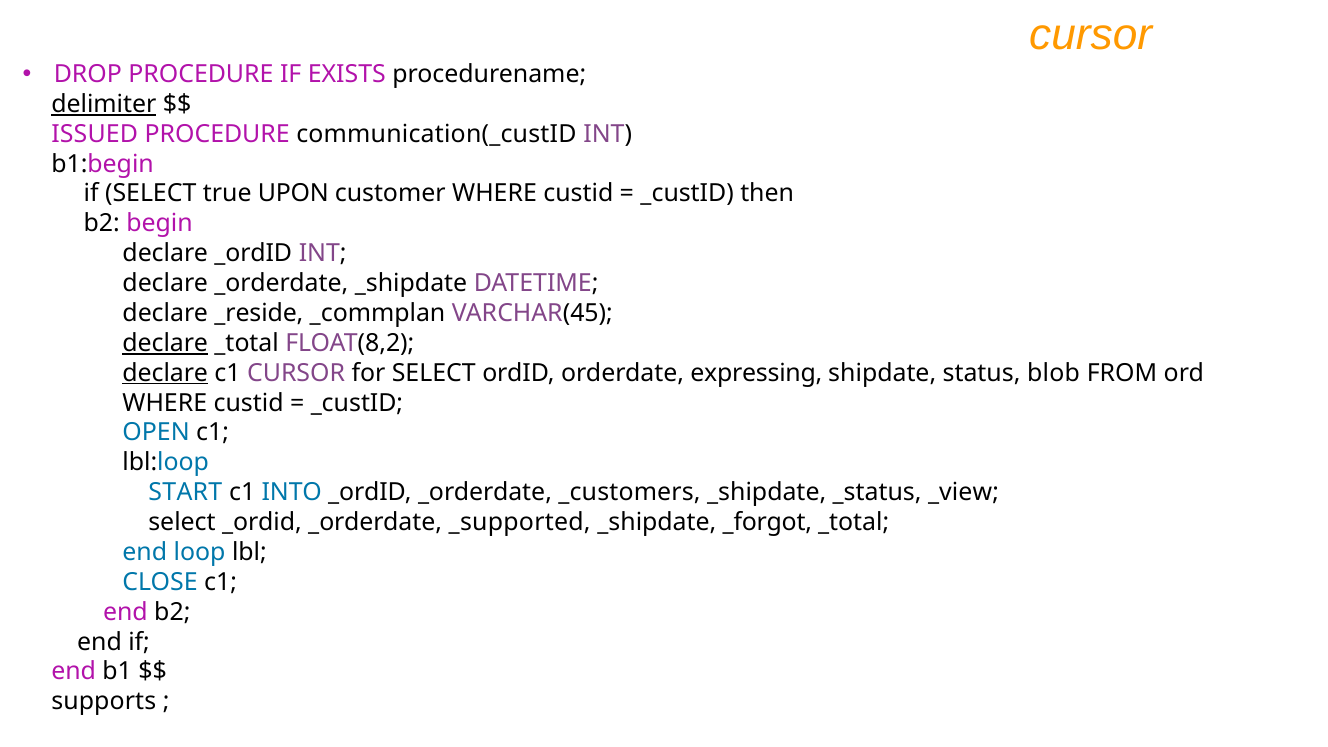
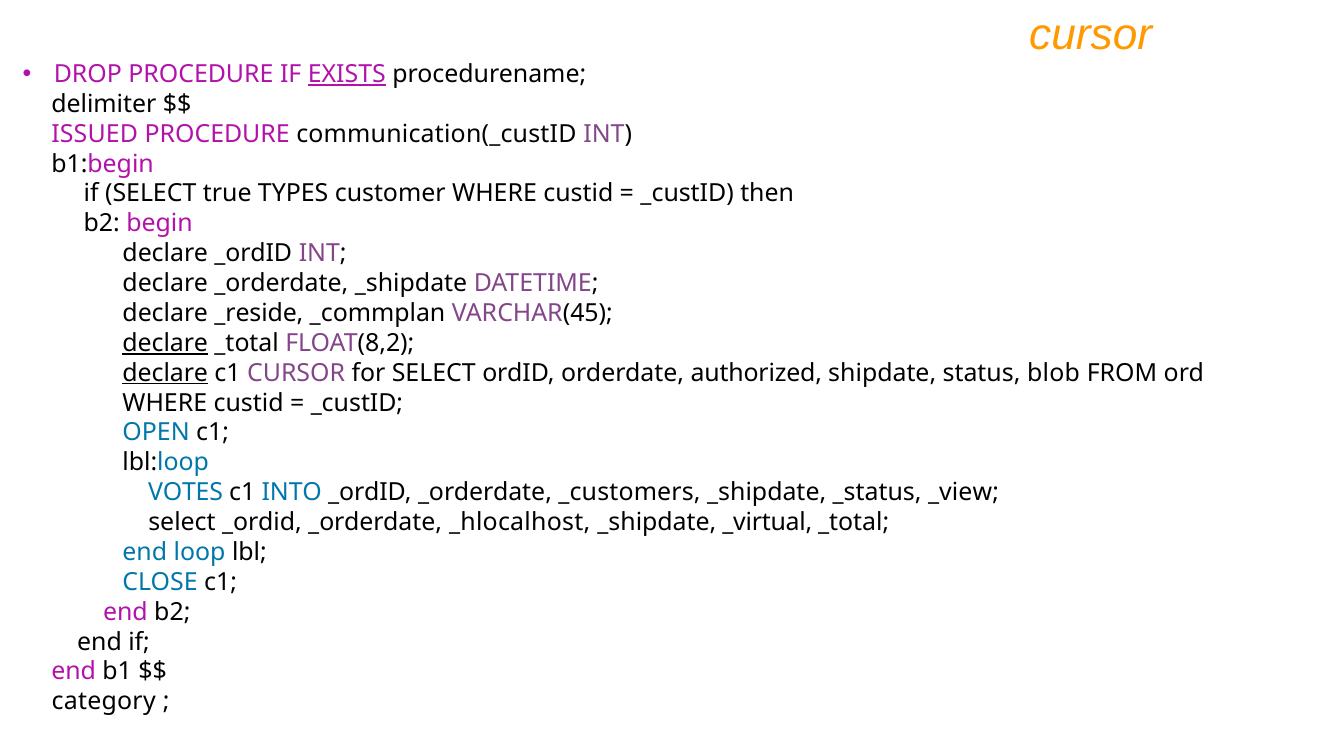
EXISTS underline: none -> present (347, 74)
delimiter underline: present -> none (104, 104)
UPON: UPON -> TYPES (293, 194)
expressing: expressing -> authorized (756, 373)
START: START -> VOTES (186, 492)
_supported: _supported -> _hlocalhost (520, 522)
_forgot: _forgot -> _virtual (767, 522)
supports: supports -> category (104, 702)
